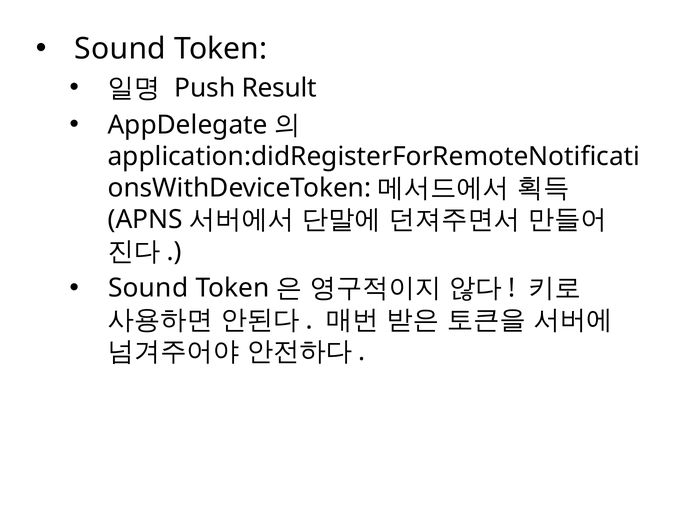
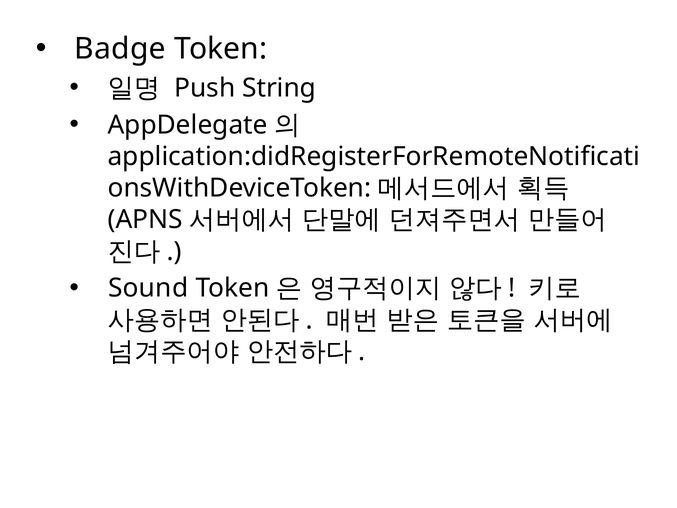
Sound: Sound -> Badge (120, 49)
Result: Result -> String (279, 88)
